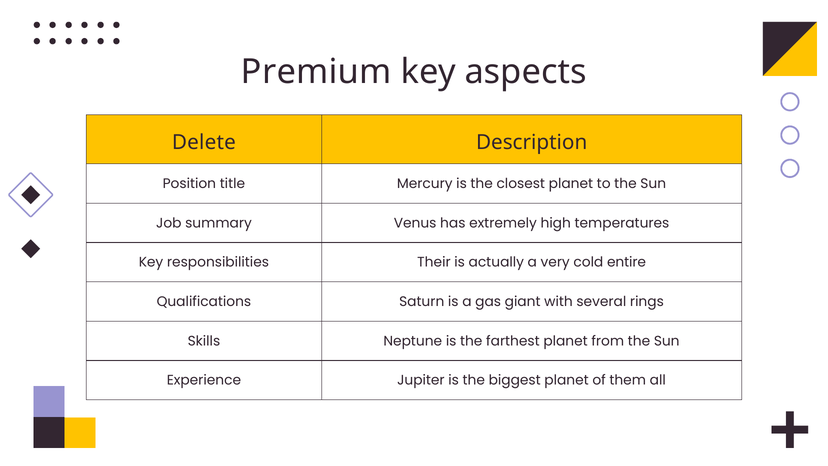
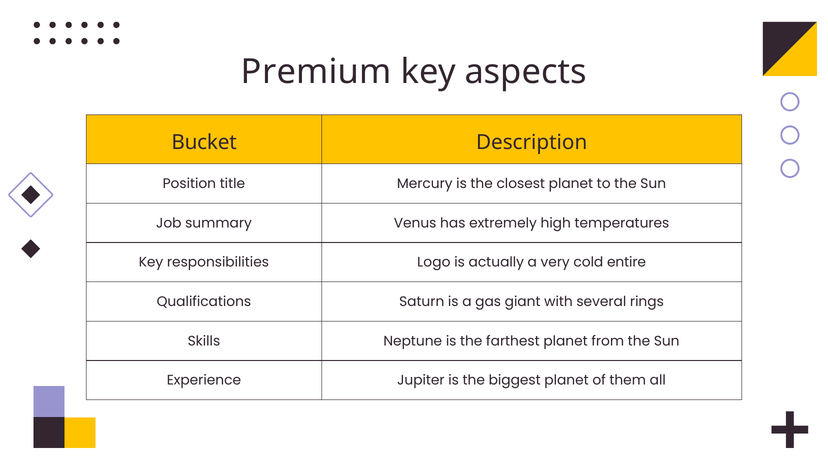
Delete: Delete -> Bucket (204, 143)
Their: Their -> Logo (434, 262)
